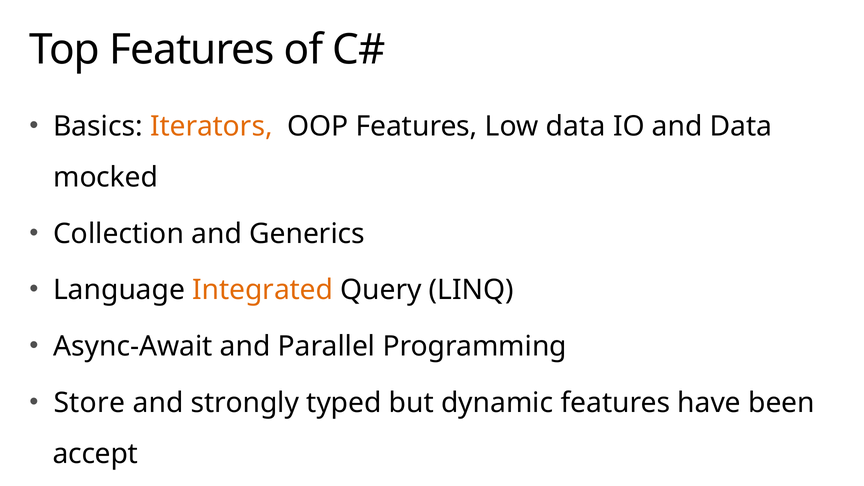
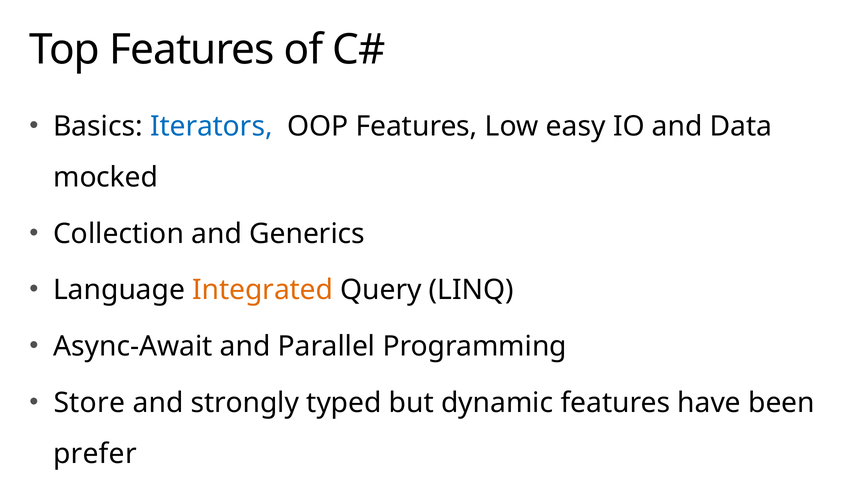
Iterators colour: orange -> blue (211, 127)
Low data: data -> easy (576, 127)
accept: accept -> prefer (95, 454)
